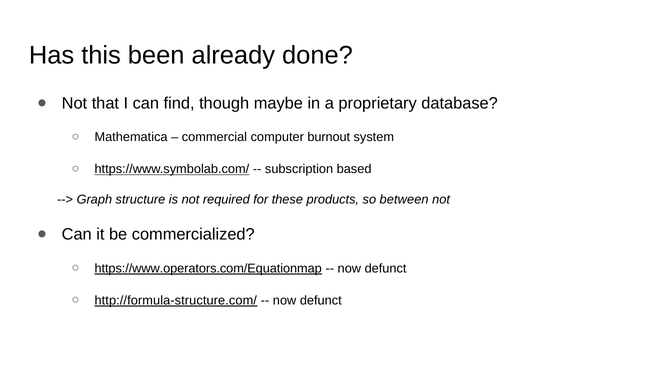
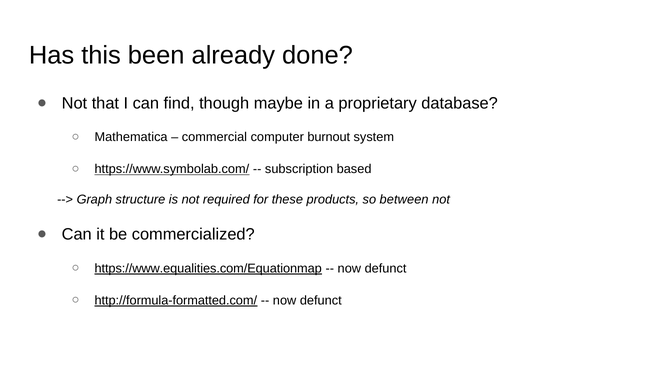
https://www.operators.com/Equationmap: https://www.operators.com/Equationmap -> https://www.equalities.com/Equationmap (208, 268)
http://formula-structure.com/: http://formula-structure.com/ -> http://formula-formatted.com/ (176, 300)
